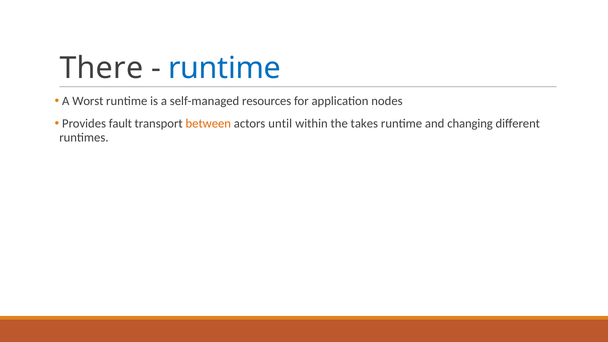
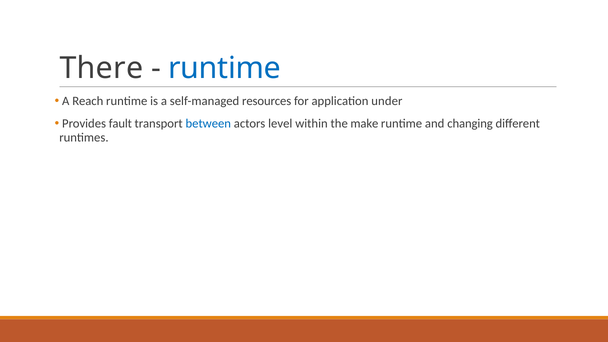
Worst: Worst -> Reach (88, 101)
nodes: nodes -> under (387, 101)
between colour: orange -> blue (208, 124)
until: until -> level (280, 124)
takes: takes -> make (364, 124)
